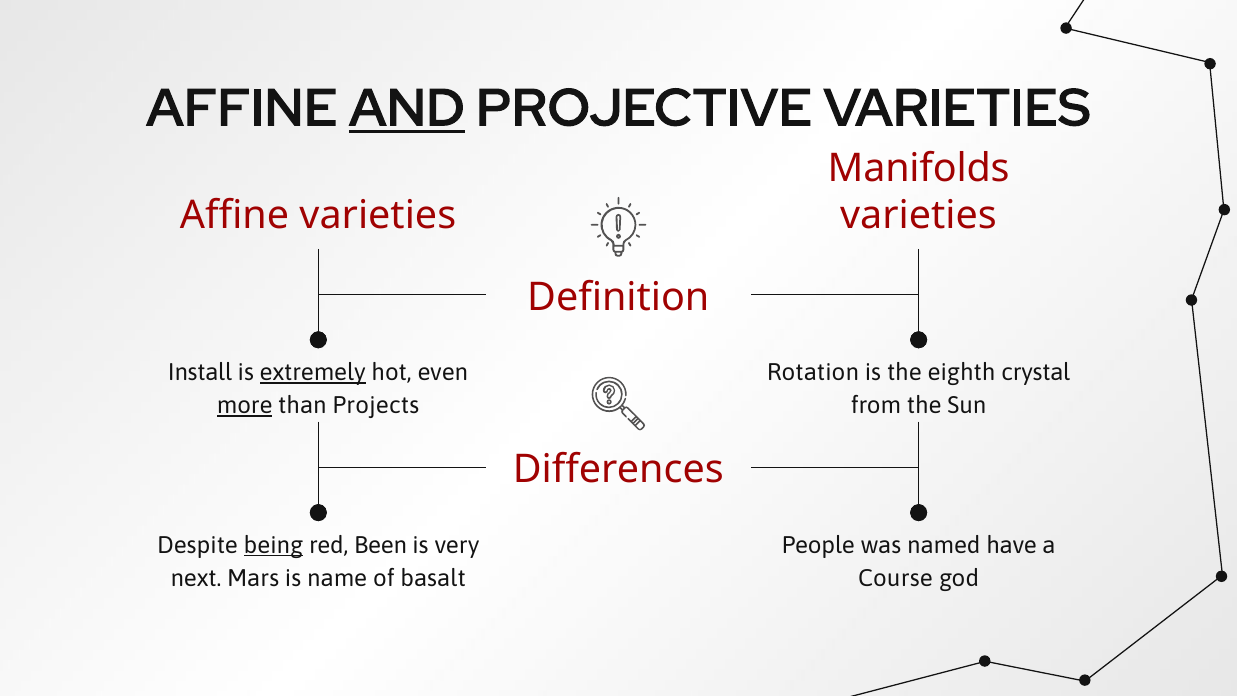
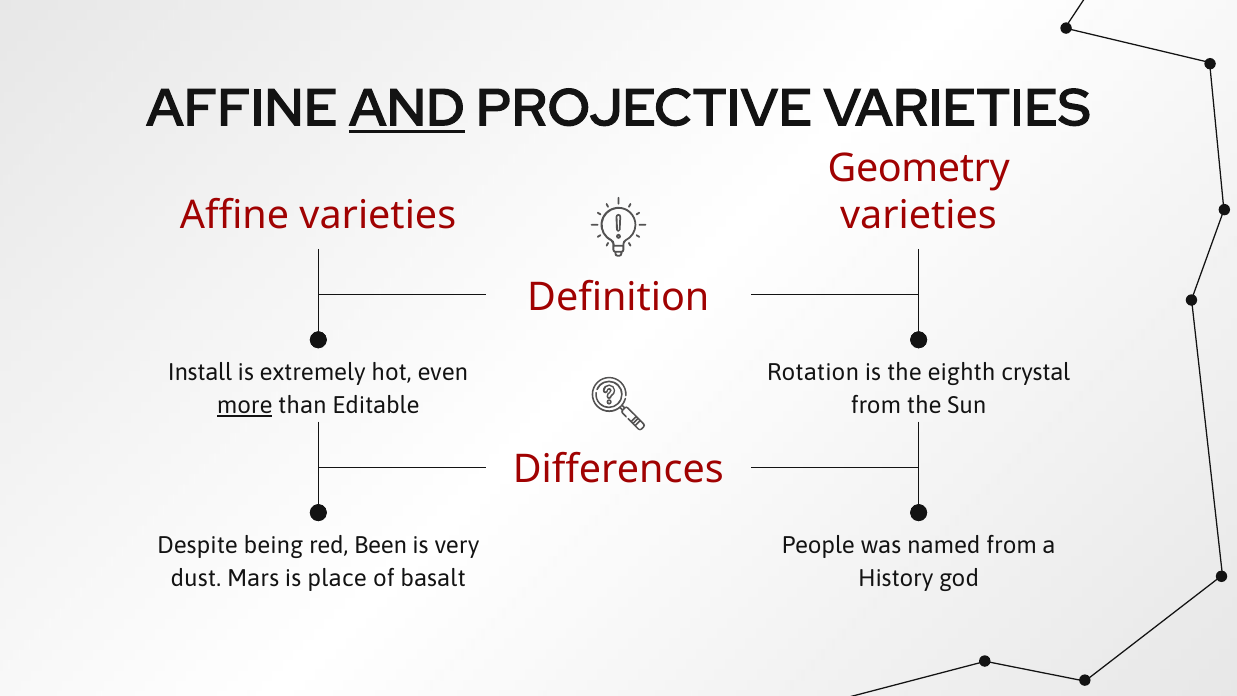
Manifolds: Manifolds -> Geometry (919, 168)
extremely underline: present -> none (313, 372)
Projects: Projects -> Editable (376, 406)
being underline: present -> none (273, 545)
named have: have -> from (1012, 545)
next: next -> dust (196, 578)
name: name -> place (337, 578)
Course: Course -> History (896, 578)
